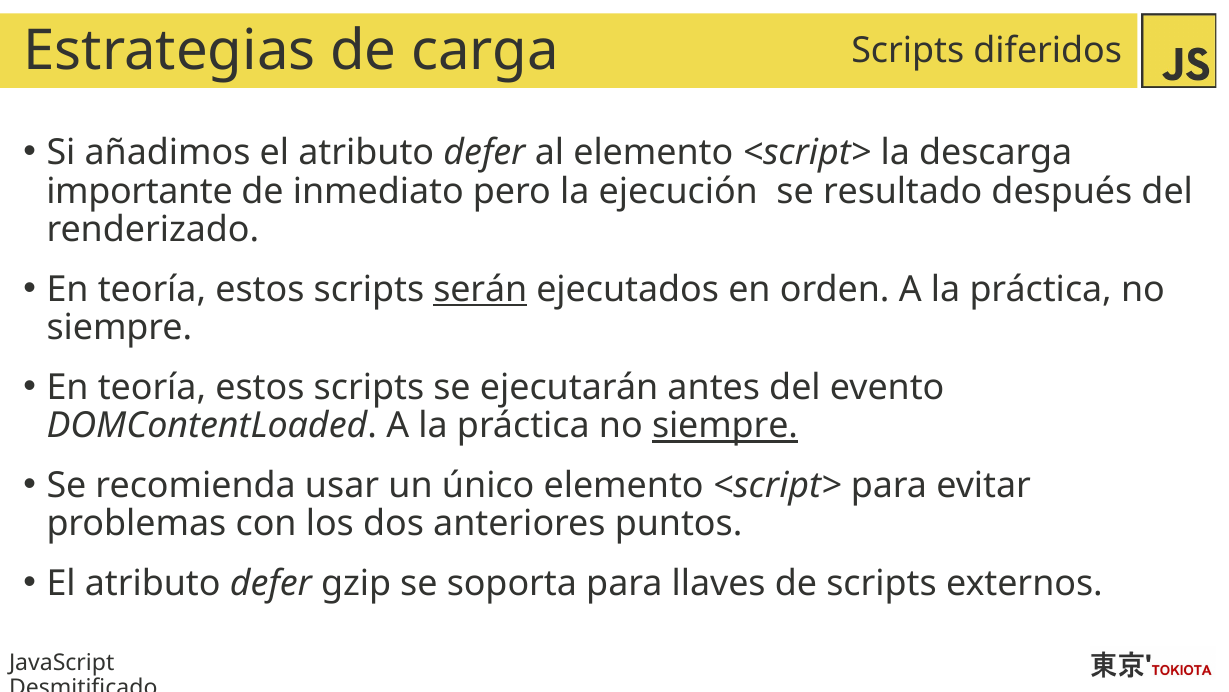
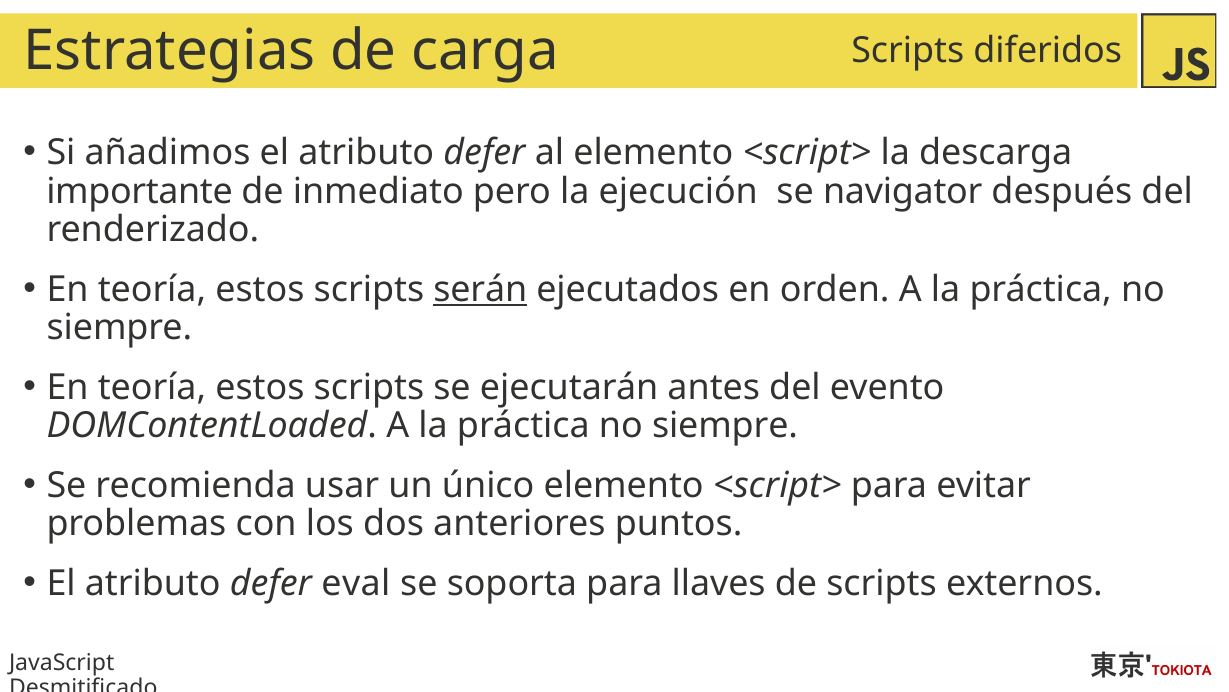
resultado: resultado -> navigator (903, 191)
siempre underline: present -> none (725, 426)
gzip: gzip -> eval (356, 583)
